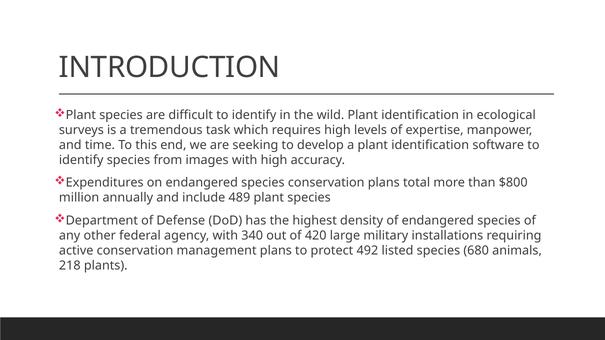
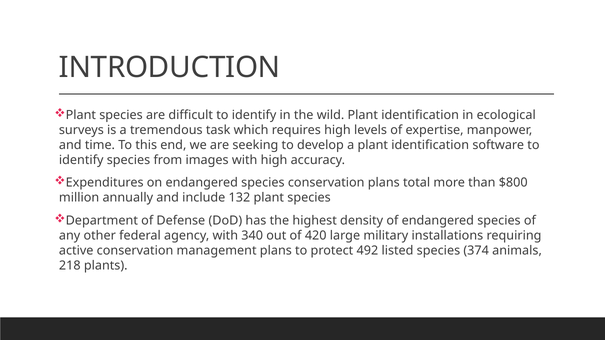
489: 489 -> 132 (239, 198)
680: 680 -> 374 (476, 251)
